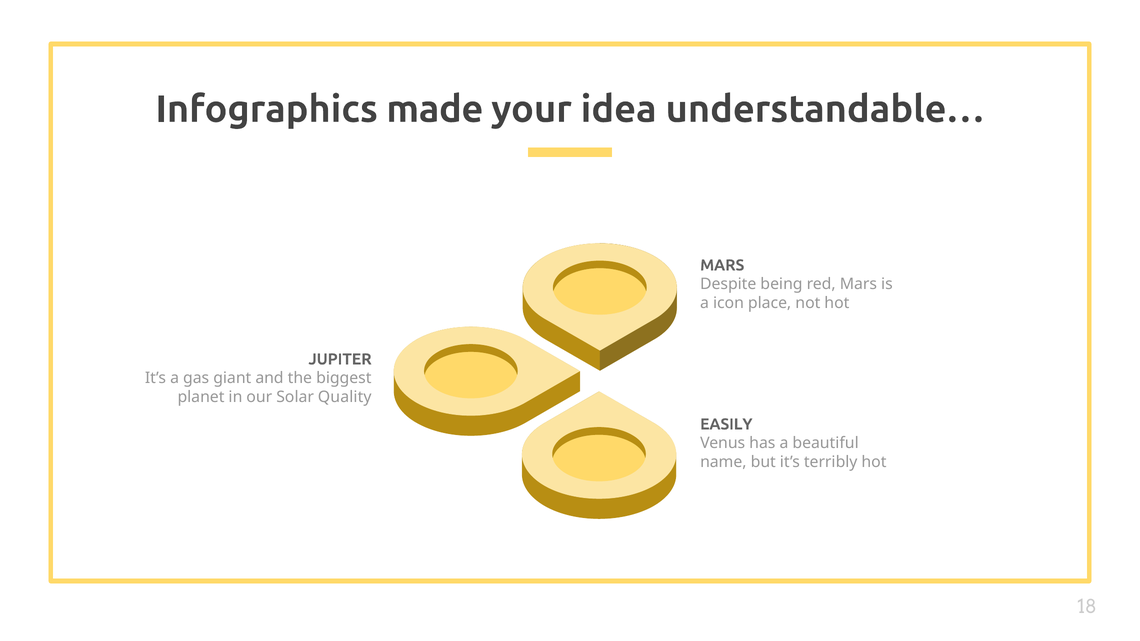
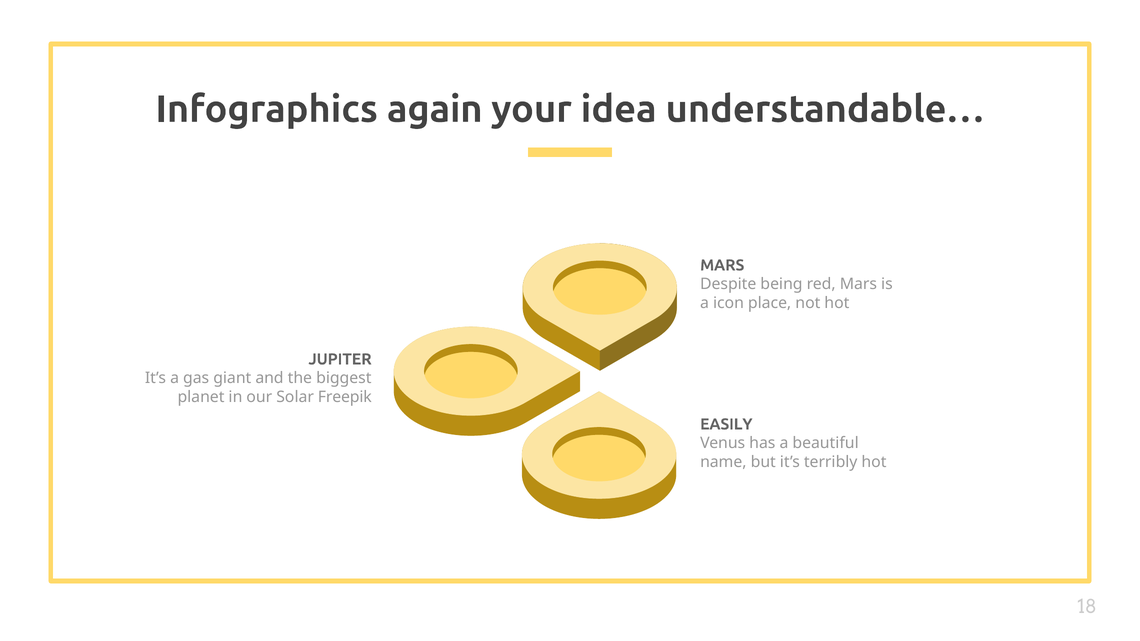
made: made -> again (435, 109)
Quality: Quality -> Freepik (345, 397)
